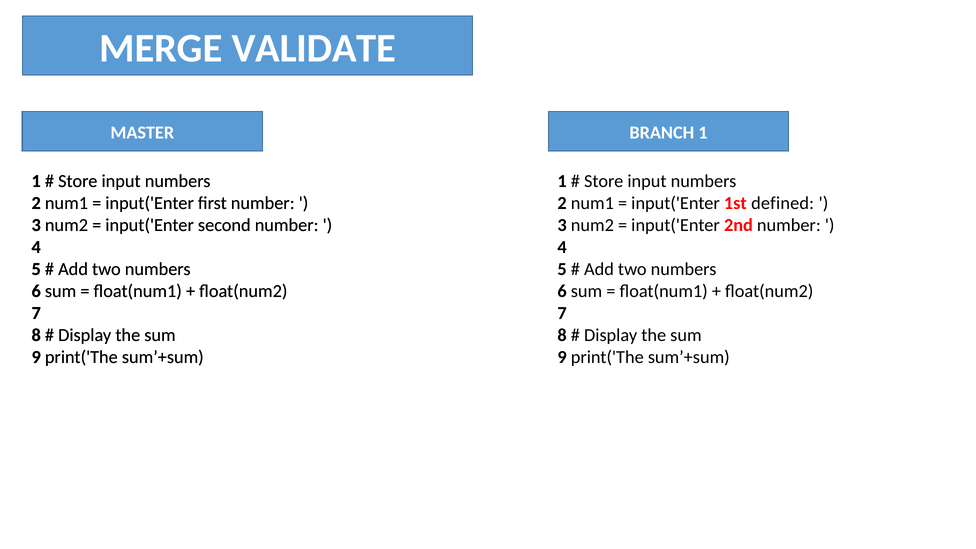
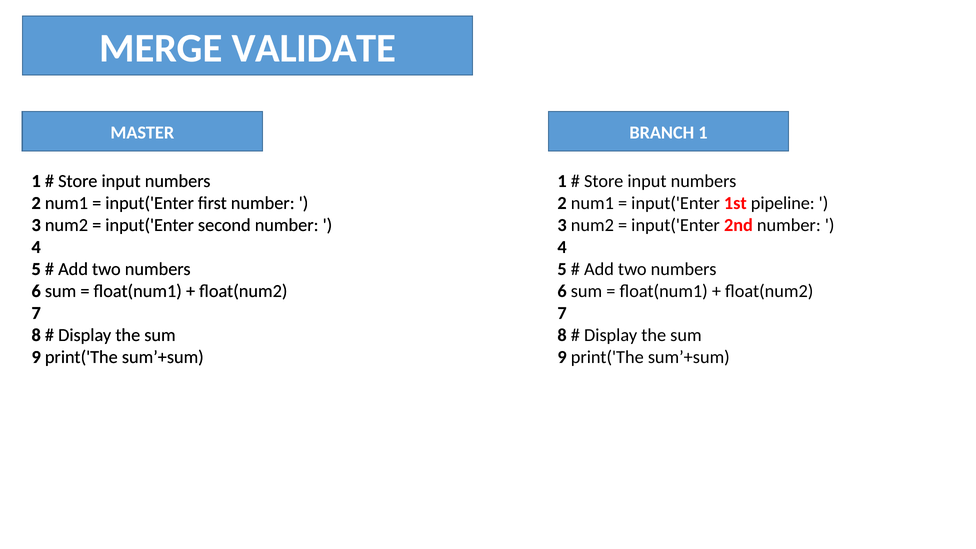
defined: defined -> pipeline (783, 203)
